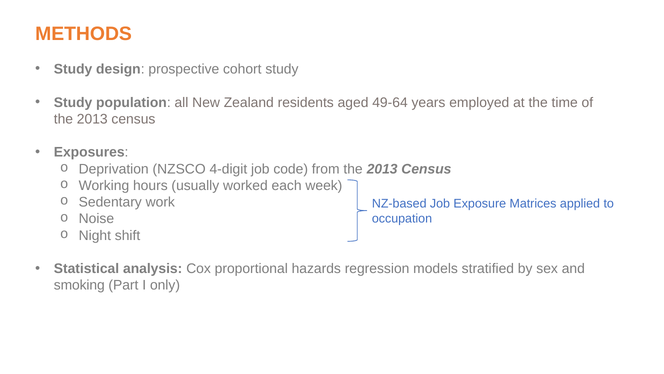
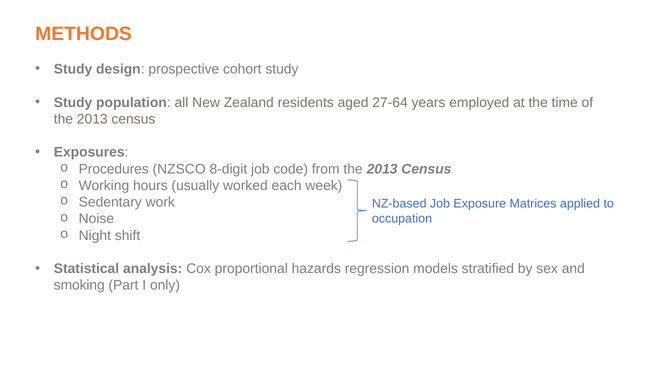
49-64: 49-64 -> 27-64 (390, 102)
Deprivation: Deprivation -> Procedures (114, 169)
4-digit: 4-digit -> 8-digit (228, 169)
